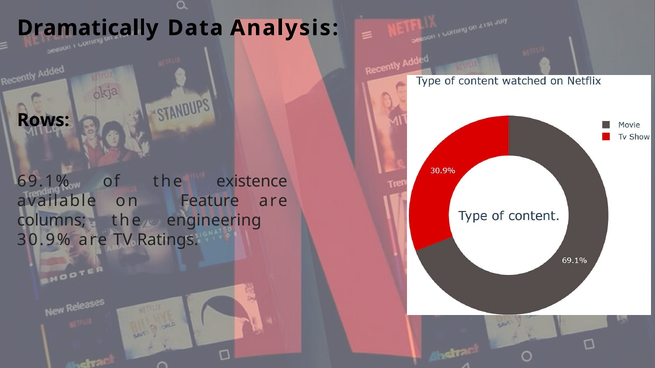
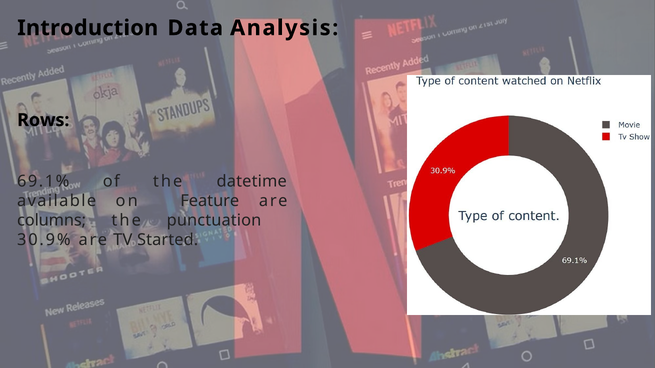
Dramatically: Dramatically -> Introduction (88, 28)
existence: existence -> datetime (252, 181)
engineering: engineering -> punctuation (214, 221)
Ratings: Ratings -> Started (168, 240)
